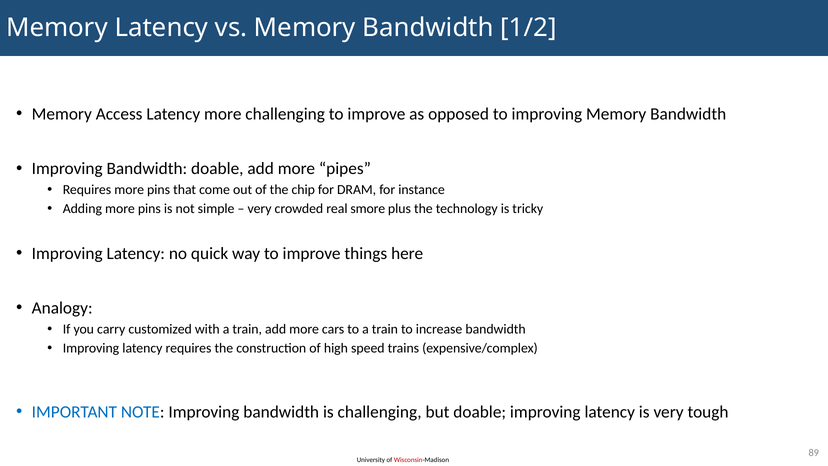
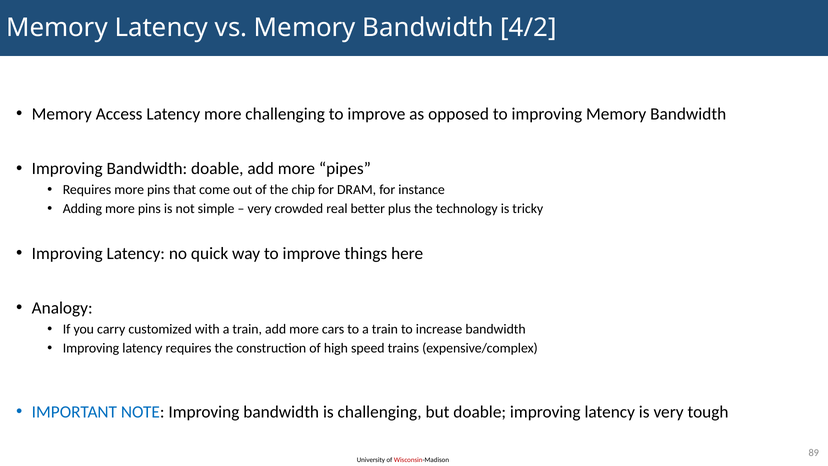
1/2: 1/2 -> 4/2 (529, 28)
smore: smore -> better (368, 209)
